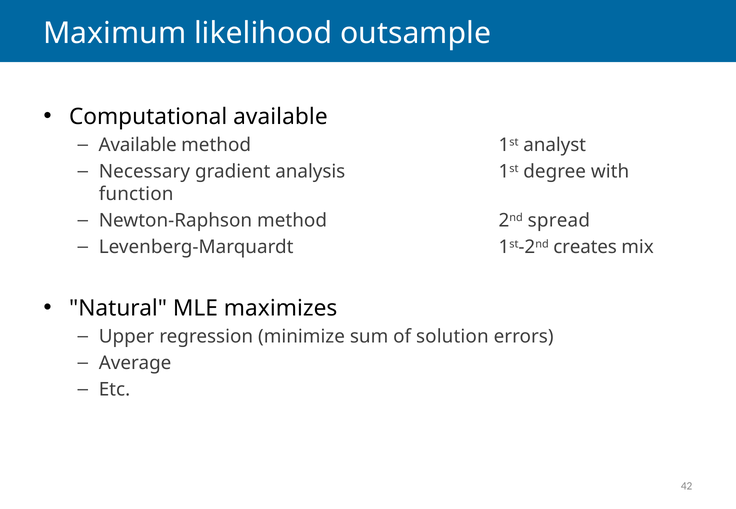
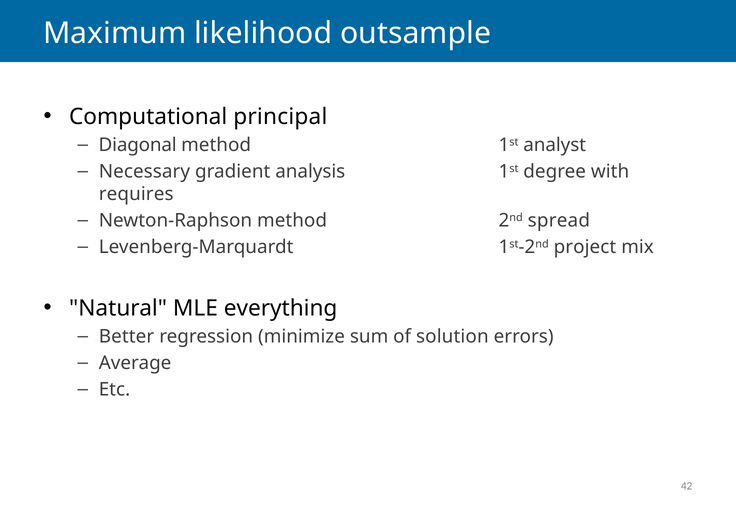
Computational available: available -> principal (280, 117)
Available: Available -> Diagonal (138, 145)
function: function -> requires (136, 194)
creates: creates -> project (585, 247)
maximizes: maximizes -> everything (281, 309)
Upper: Upper -> Better (127, 337)
